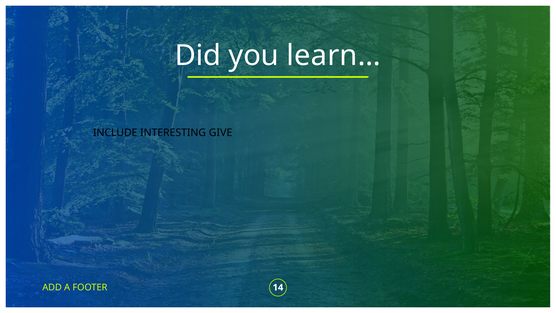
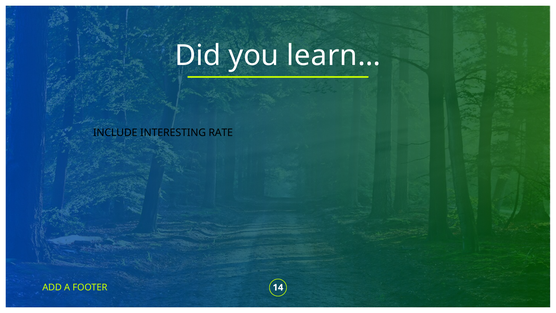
GIVE: GIVE -> RATE (221, 133)
